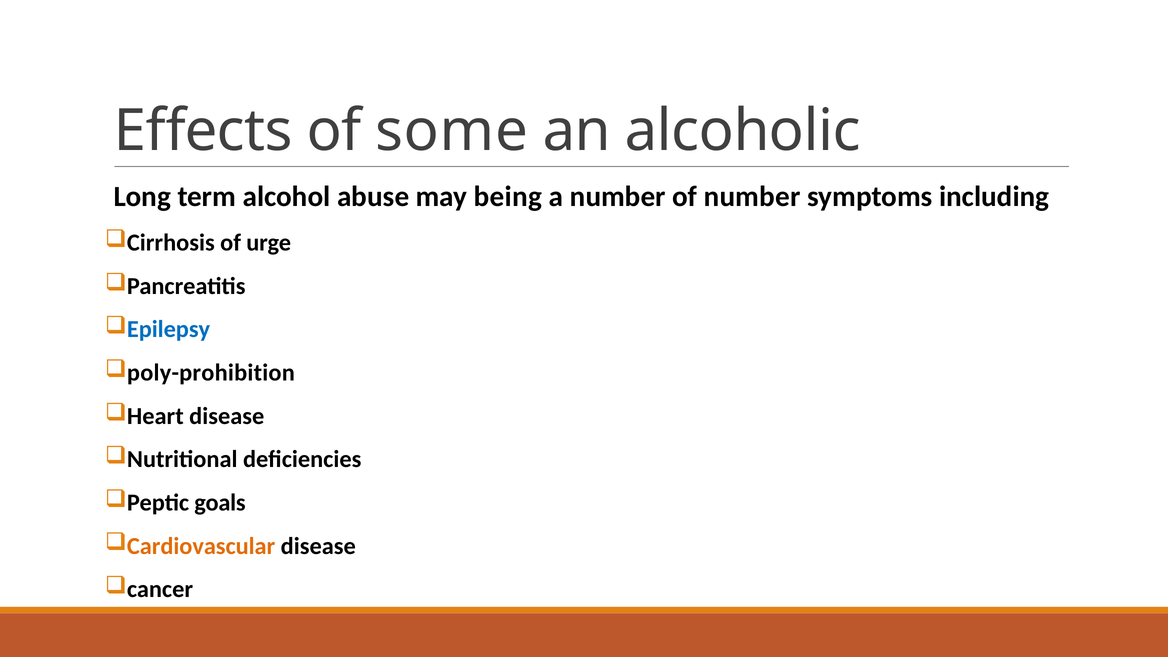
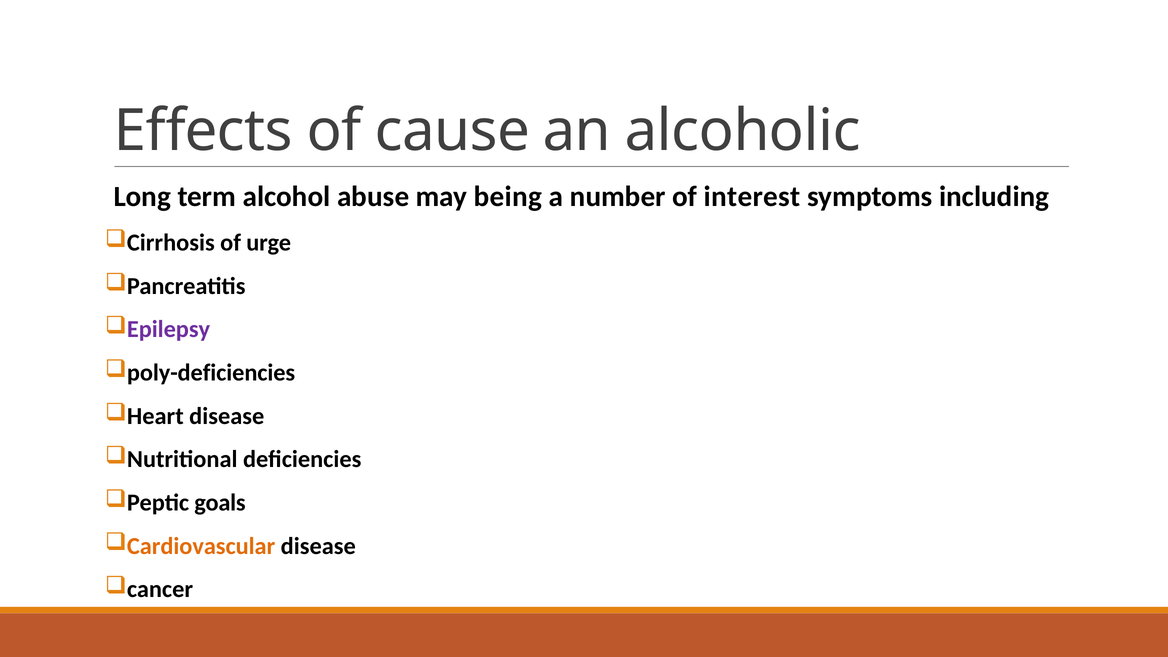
some: some -> cause (452, 131)
of number: number -> interest (752, 197)
Epilepsy colour: blue -> purple (169, 329)
poly-prohibition: poly-prohibition -> poly-deficiencies (211, 373)
